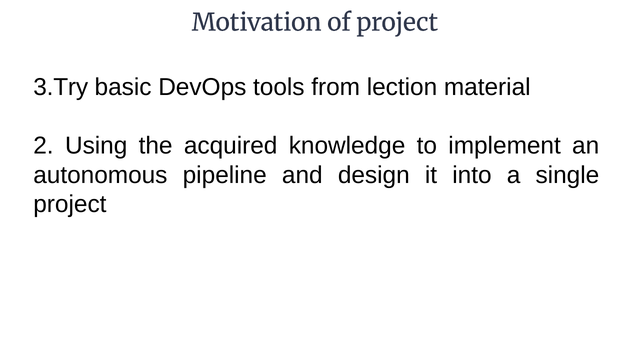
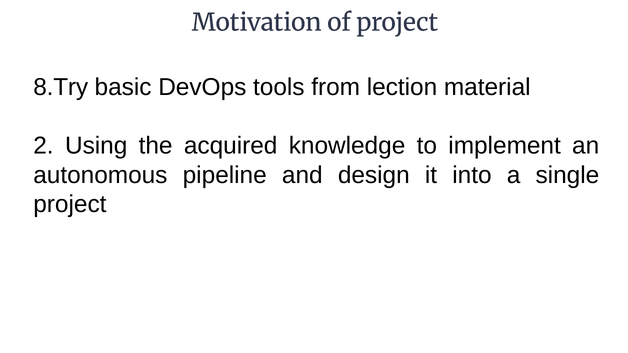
3.Try: 3.Try -> 8.Try (61, 87)
